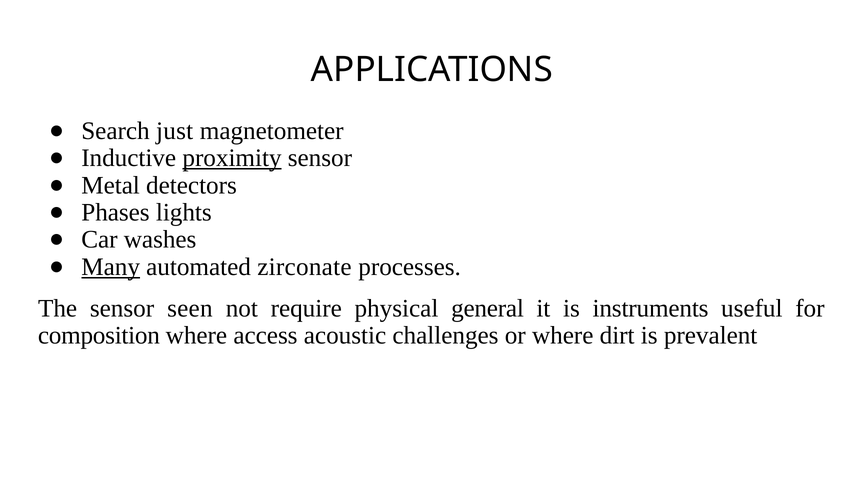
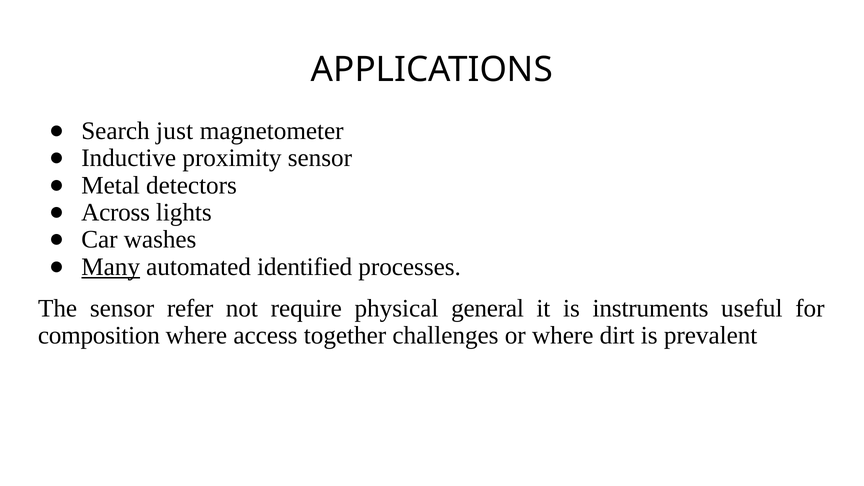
proximity underline: present -> none (232, 158)
Phases: Phases -> Across (116, 212)
zirconate: zirconate -> identified (305, 267)
seen: seen -> refer (190, 308)
acoustic: acoustic -> together (345, 336)
